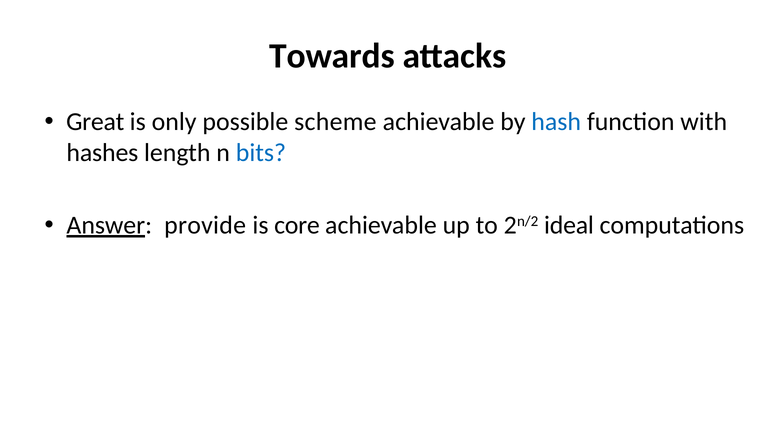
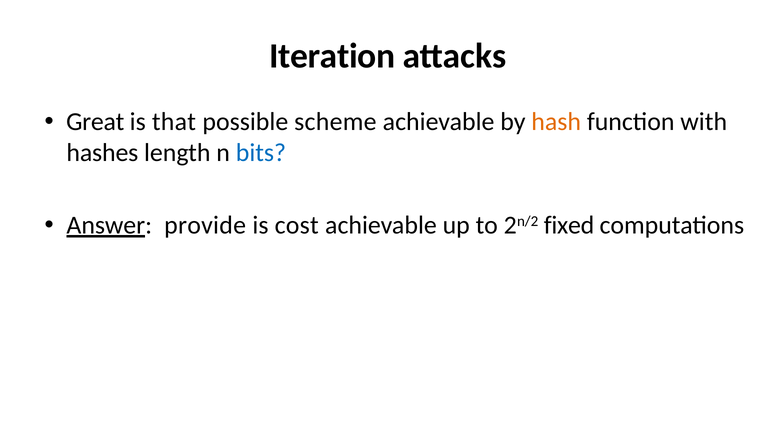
Towards: Towards -> Iteration (332, 56)
only: only -> that (174, 122)
hash colour: blue -> orange (556, 122)
core: core -> cost (297, 226)
ideal: ideal -> fixed (569, 226)
